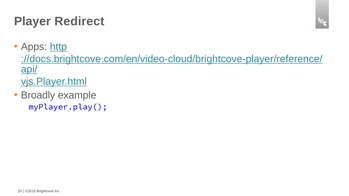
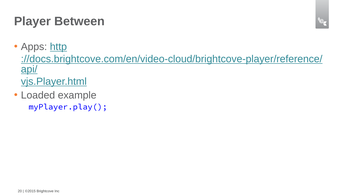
Redirect: Redirect -> Between (79, 21)
Broadly: Broadly -> Loaded (38, 96)
